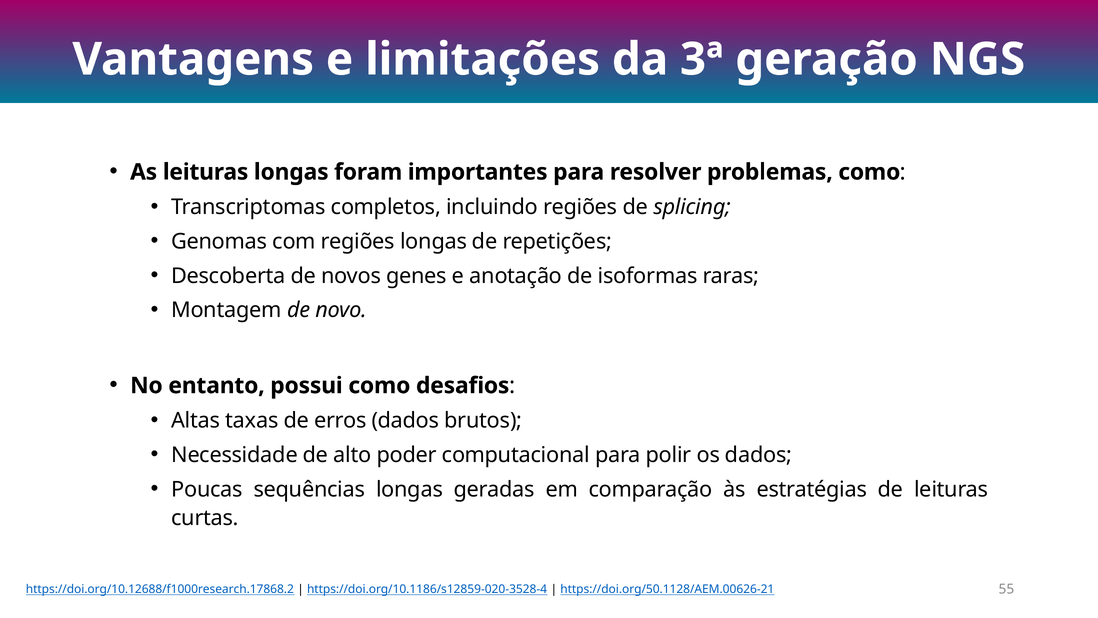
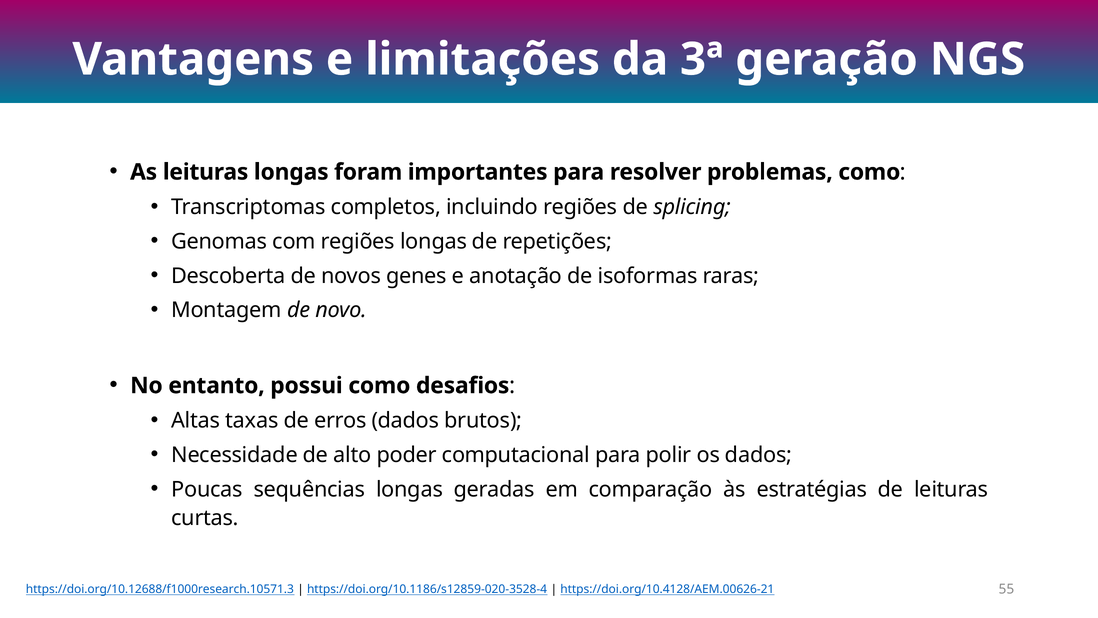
https://doi.org/10.12688/f1000research.17868.2: https://doi.org/10.12688/f1000research.17868.2 -> https://doi.org/10.12688/f1000research.10571.3 (160, 589)
https://doi.org/50.1128/AEM.00626-21: https://doi.org/50.1128/AEM.00626-21 -> https://doi.org/10.4128/AEM.00626-21 (667, 589)
